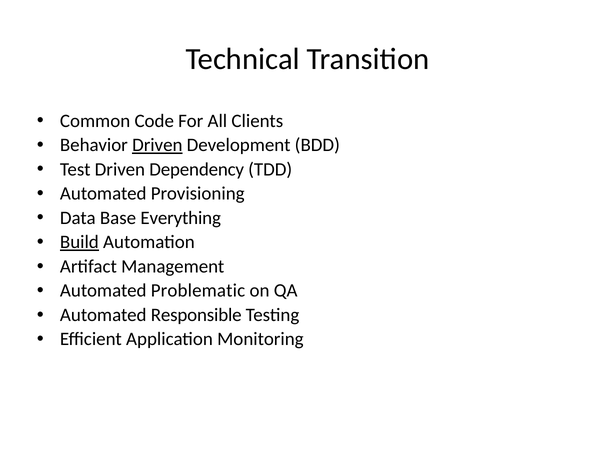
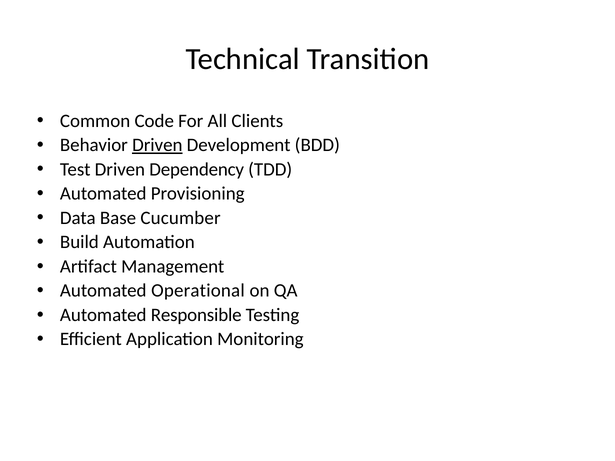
Everything: Everything -> Cucumber (181, 218)
Build underline: present -> none (79, 242)
Problematic: Problematic -> Operational (198, 291)
